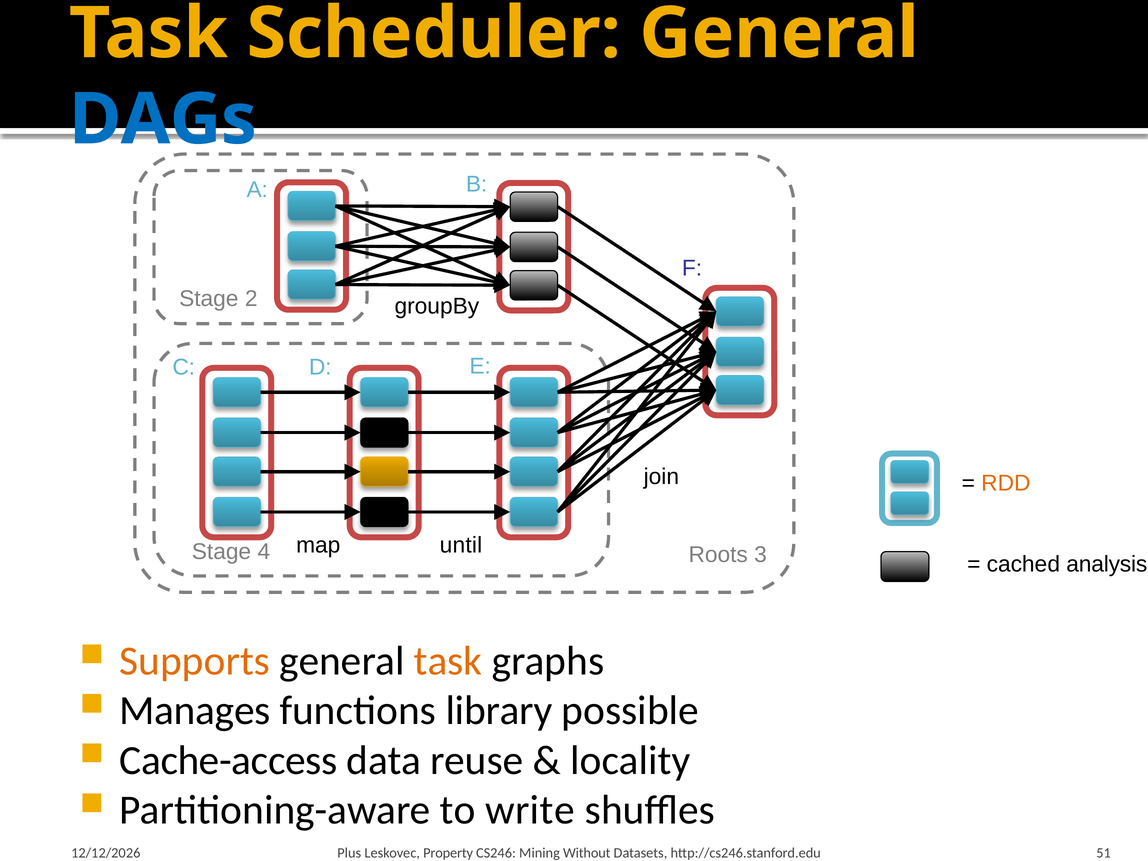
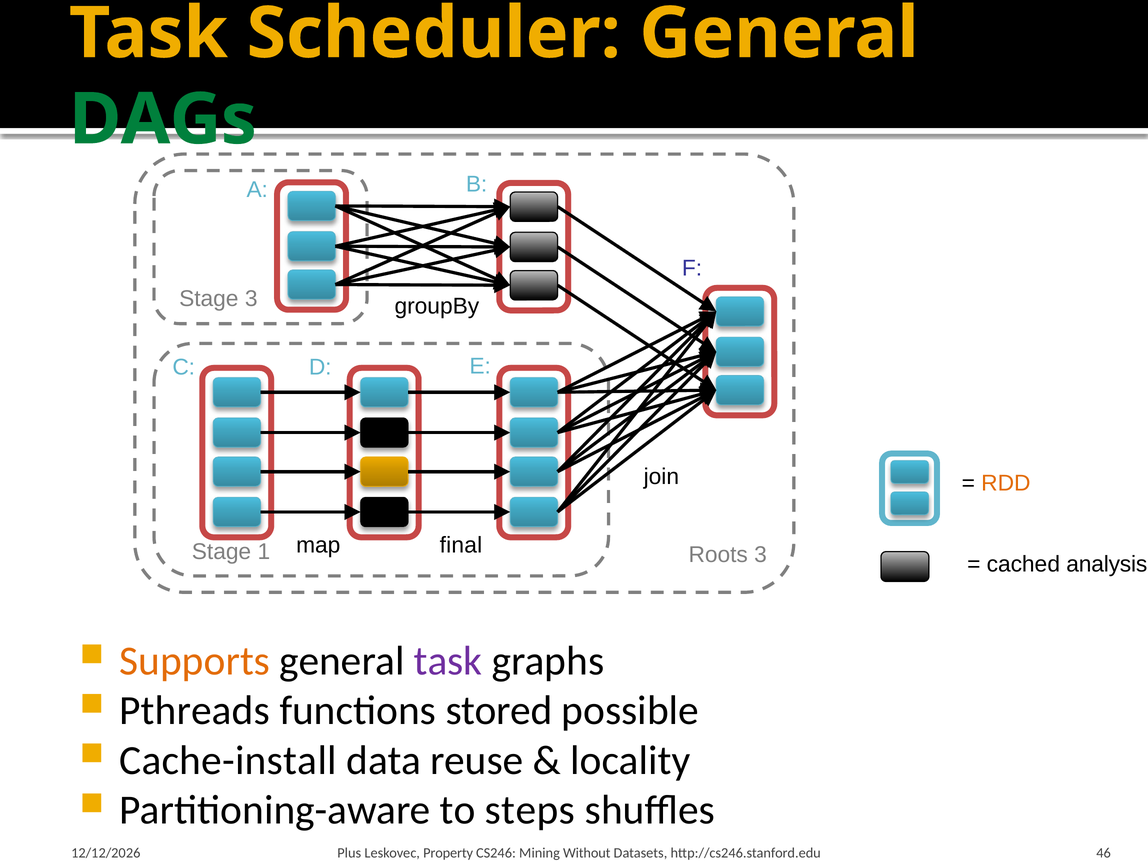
DAGs colour: blue -> green (163, 120)
Stage 2: 2 -> 3 (251, 299)
until: until -> final (461, 545)
4: 4 -> 1 (264, 552)
task colour: orange -> purple (448, 661)
Manages: Manages -> Pthreads (195, 711)
library: library -> stored (499, 711)
Cache-access: Cache-access -> Cache-install (228, 760)
write: write -> steps (530, 810)
51: 51 -> 46 (1104, 853)
